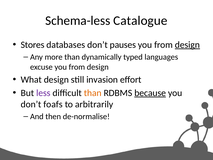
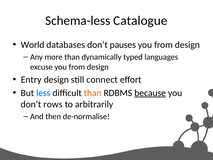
Stores: Stores -> World (33, 45)
design underline: present -> none (187, 45)
What: What -> Entry (31, 79)
invasion: invasion -> connect (102, 79)
less colour: purple -> blue (43, 93)
foafs: foafs -> rows (53, 104)
